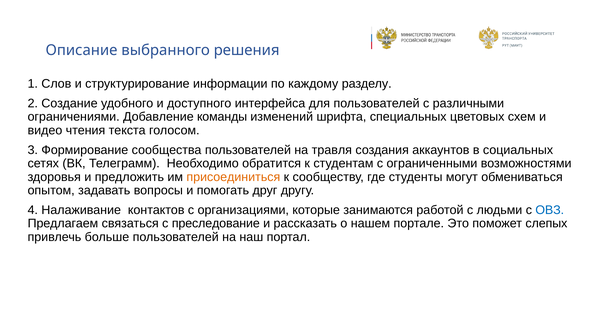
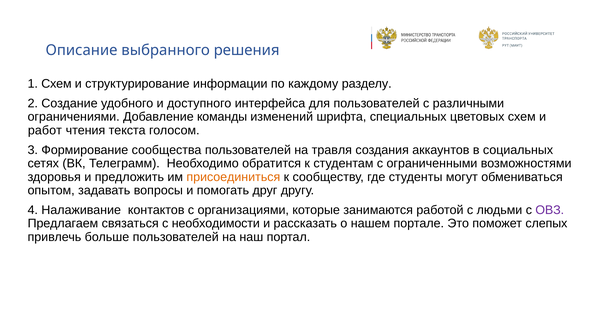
1 Слов: Слов -> Схем (56, 84)
видео: видео -> работ (45, 130)
ОВЗ colour: blue -> purple (550, 210)
преследование: преследование -> необходимости (216, 223)
